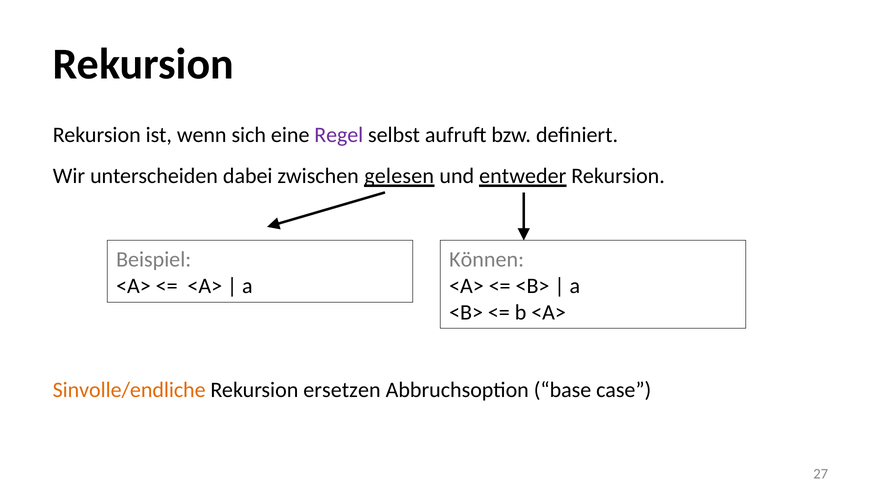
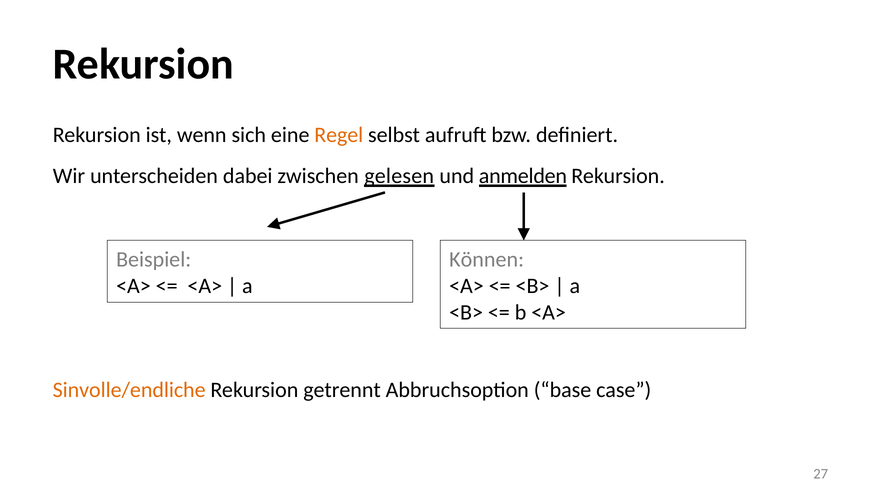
Regel colour: purple -> orange (339, 135)
entweder: entweder -> anmelden (523, 176)
ersetzen: ersetzen -> getrennt (342, 389)
